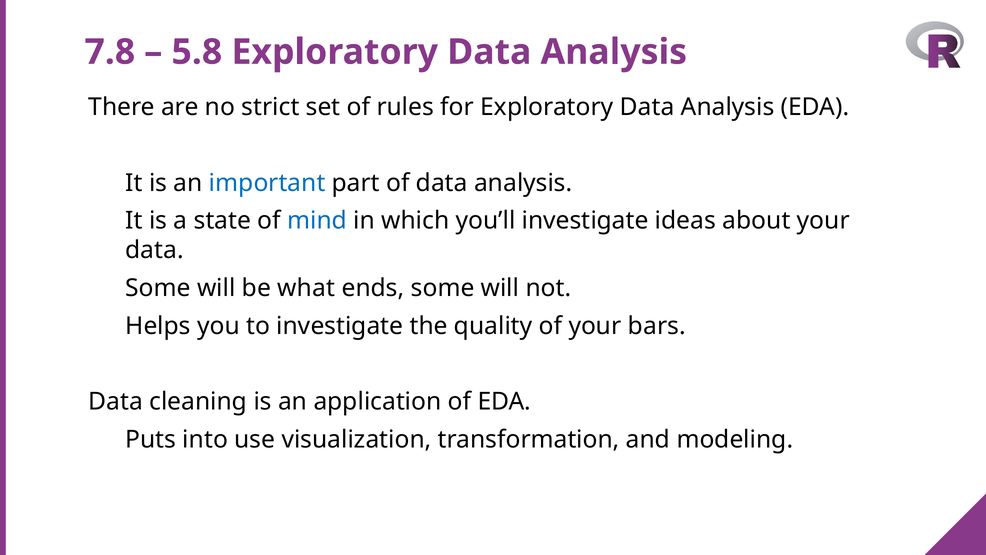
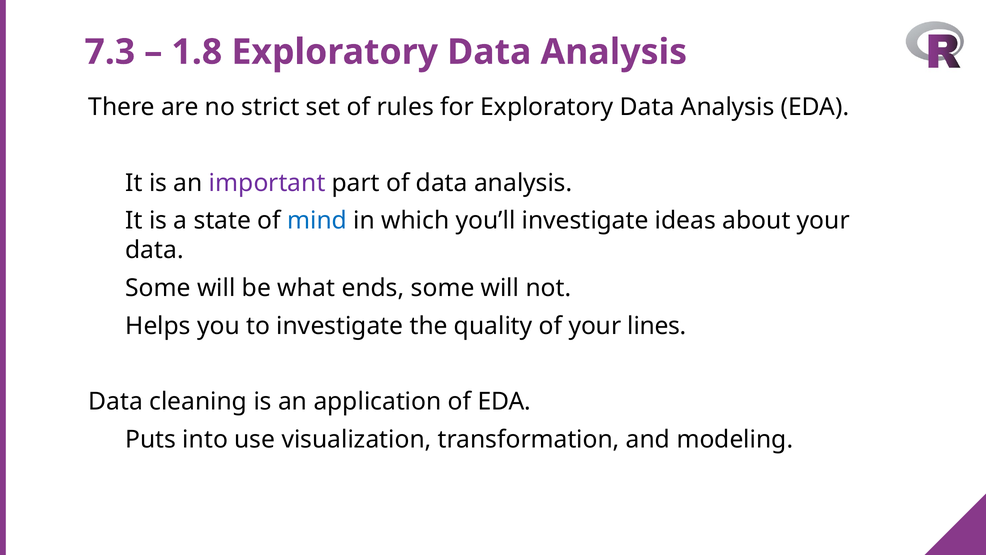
7.8: 7.8 -> 7.3 (110, 52)
5.8: 5.8 -> 1.8 (197, 52)
important colour: blue -> purple (267, 183)
bars: bars -> lines (657, 326)
